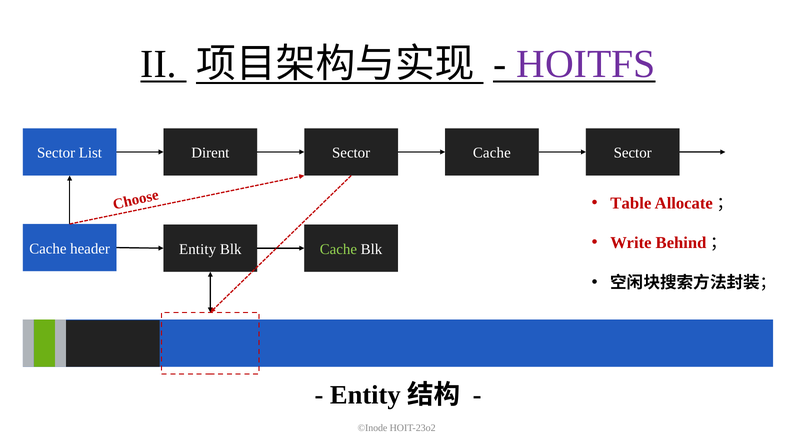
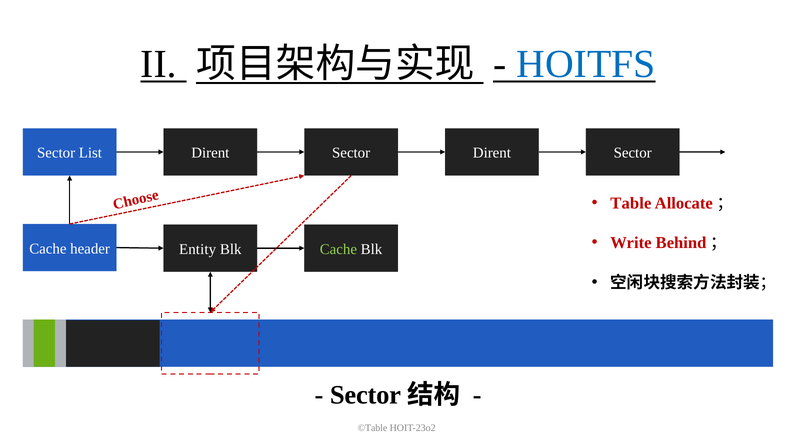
HOITFS colour: purple -> blue (586, 64)
Sector Cache: Cache -> Dirent (492, 153)
Entity: Entity -> Sector (365, 395)
©Inode: ©Inode -> ©Table (372, 428)
